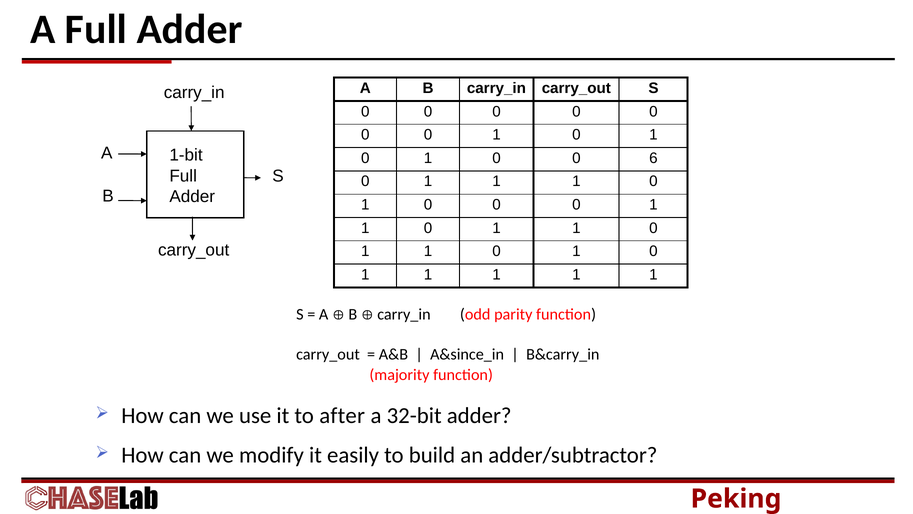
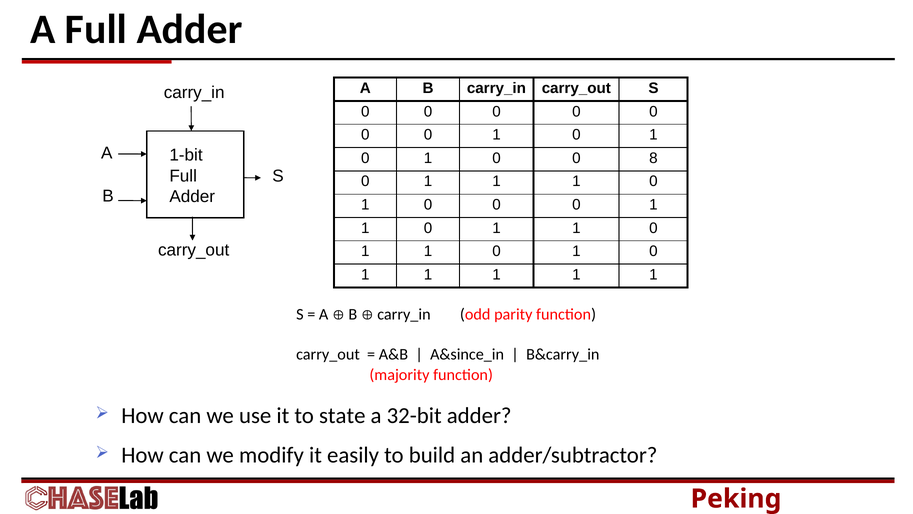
6: 6 -> 8 (653, 158)
after: after -> state (342, 415)
